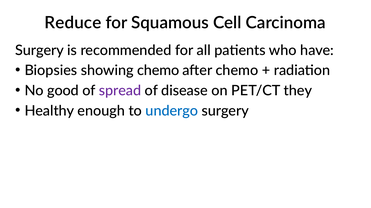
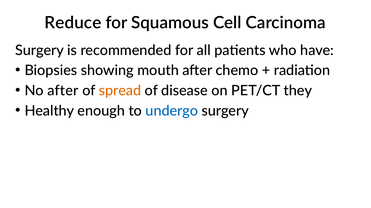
showing chemo: chemo -> mouth (158, 71)
No good: good -> after (63, 91)
spread colour: purple -> orange (120, 91)
